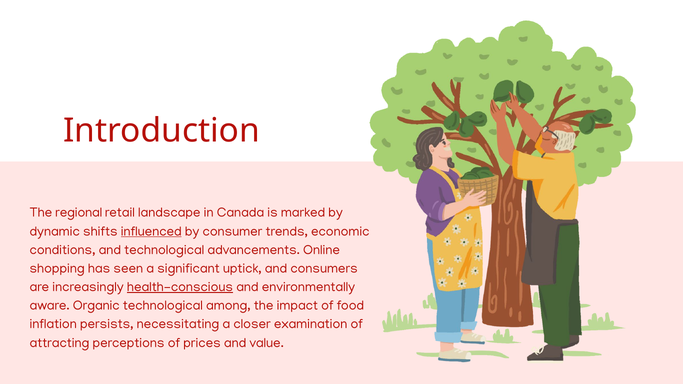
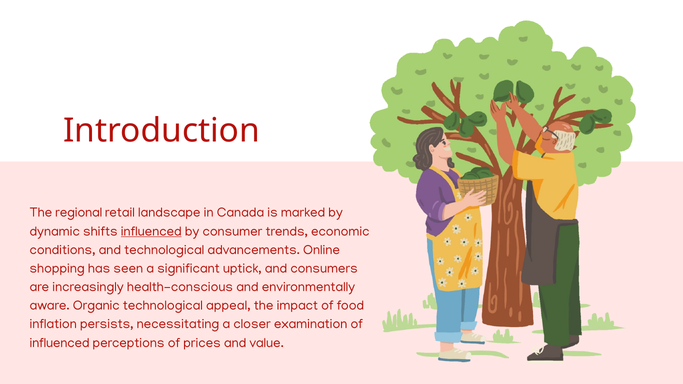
health-conscious underline: present -> none (180, 287)
among: among -> appeal (228, 306)
attracting: attracting -> influenced (60, 343)
